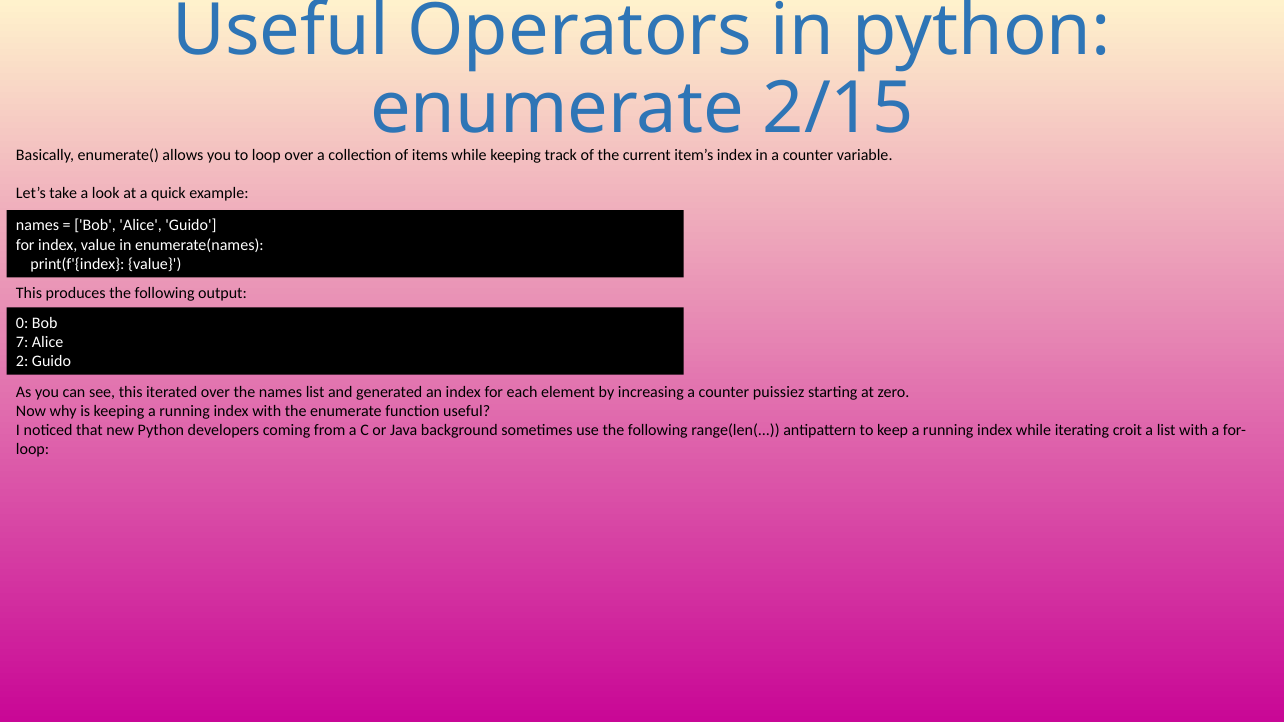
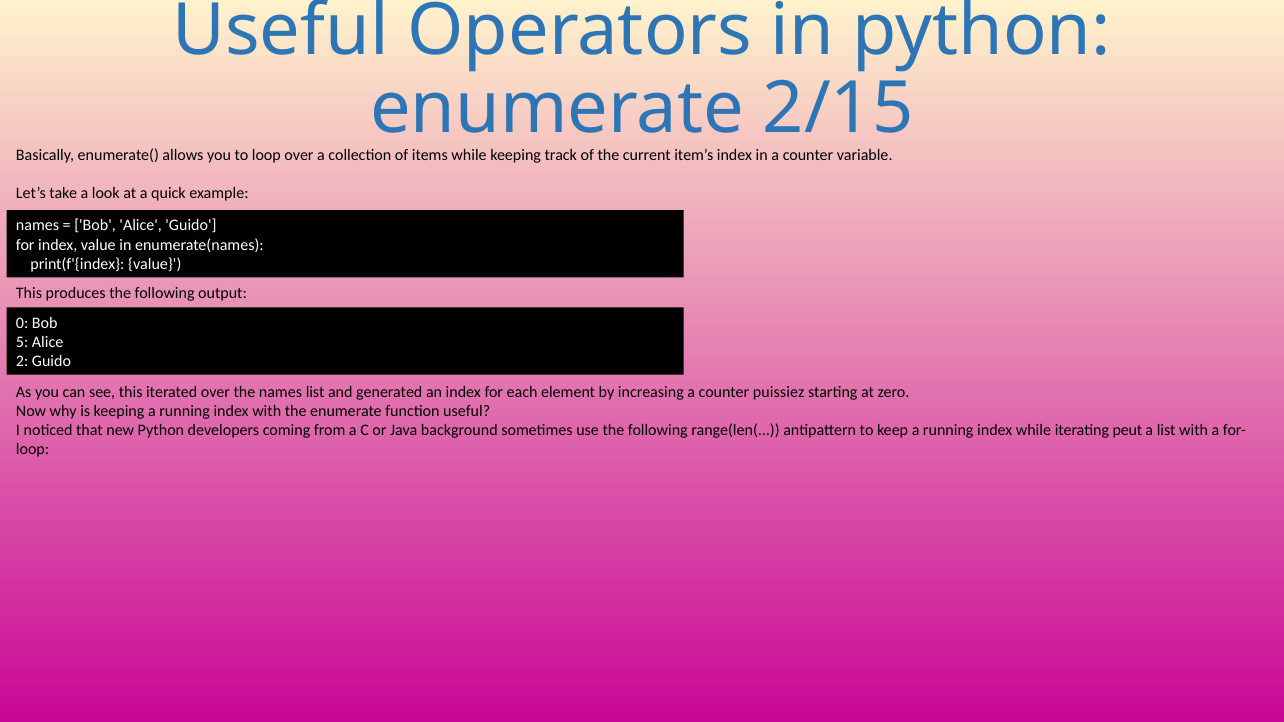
7: 7 -> 5 (22, 342)
croit: croit -> peut (1127, 431)
